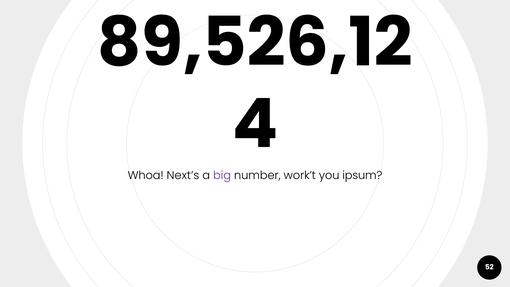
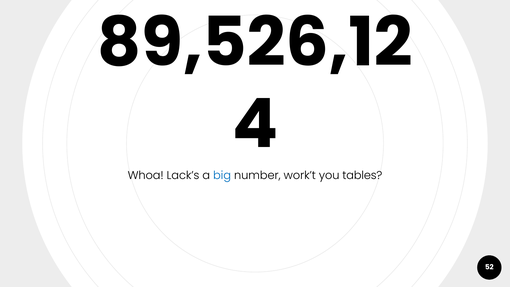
Next’s: Next’s -> Lack’s (183, 175)
big colour: purple -> blue (222, 175)
ipsum: ipsum -> tables (362, 175)
